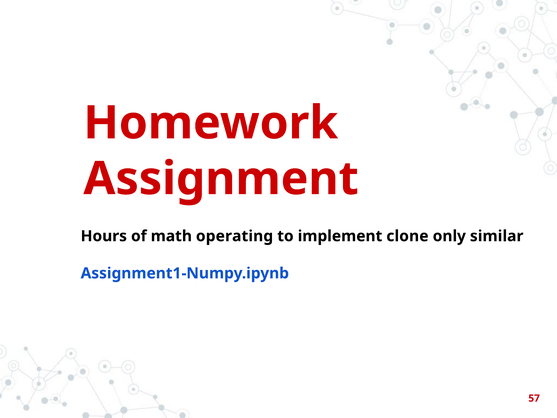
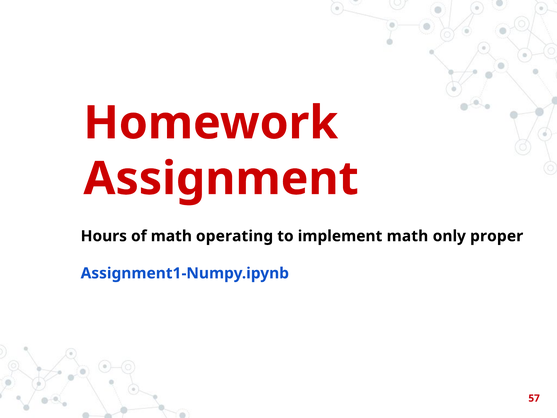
implement clone: clone -> math (407, 236)
similar: similar -> proper (497, 236)
